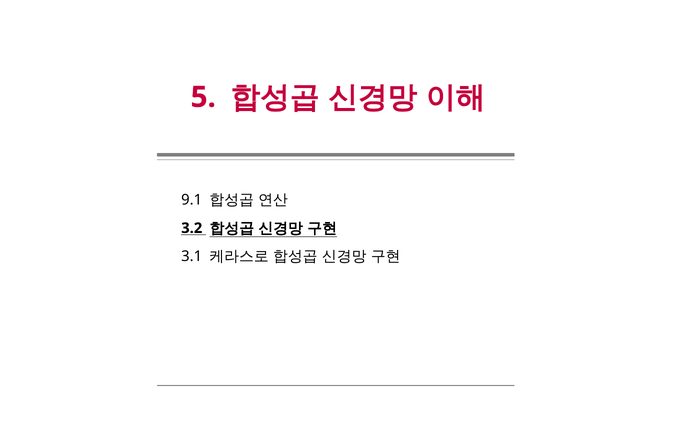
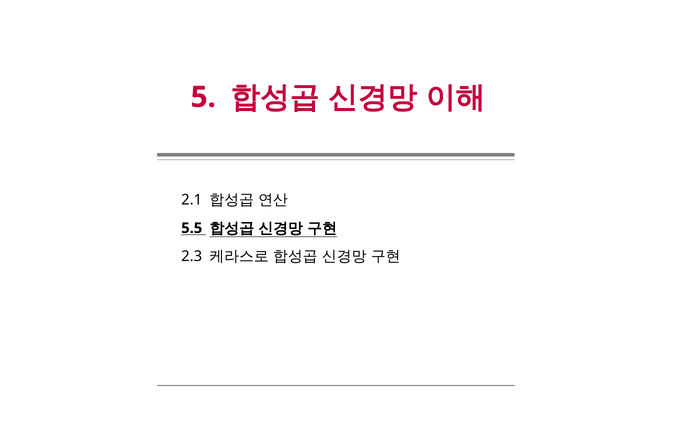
9.1: 9.1 -> 2.1 (192, 200)
3.2: 3.2 -> 5.5 (192, 228)
3.1: 3.1 -> 2.3 (192, 257)
